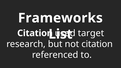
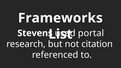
Citation: Citation -> Stevens (35, 33)
target: target -> portal (91, 33)
